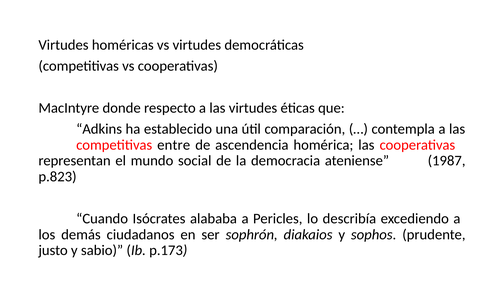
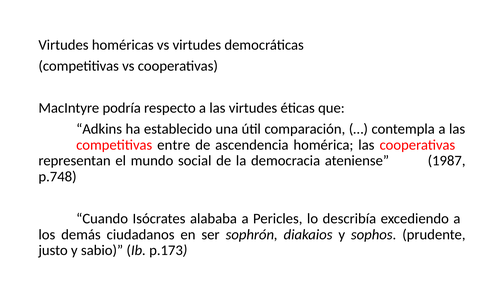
donde: donde -> podría (122, 108)
p.823: p.823 -> p.748 (57, 177)
